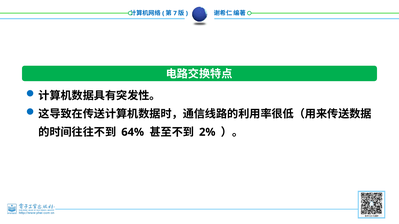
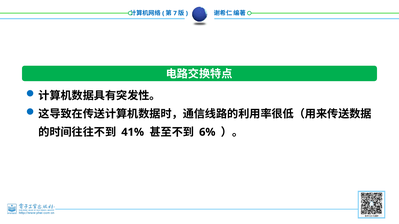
64%: 64% -> 41% (133, 132)
2%: 2% -> 6% (207, 132)
